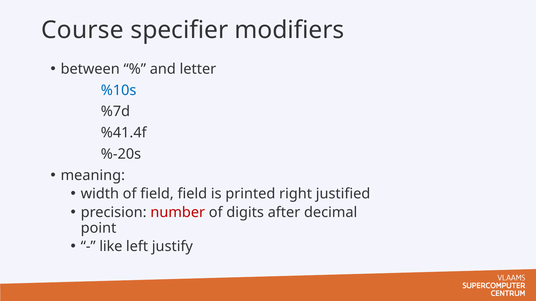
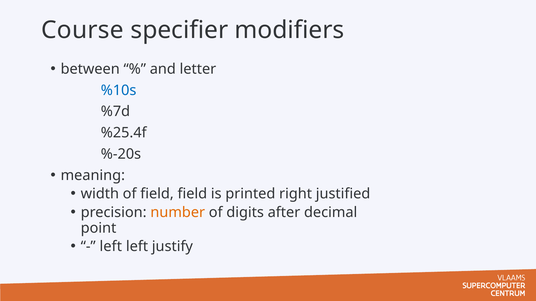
%41.4f: %41.4f -> %25.4f (124, 133)
number colour: red -> orange (178, 213)
like: like -> left (111, 247)
